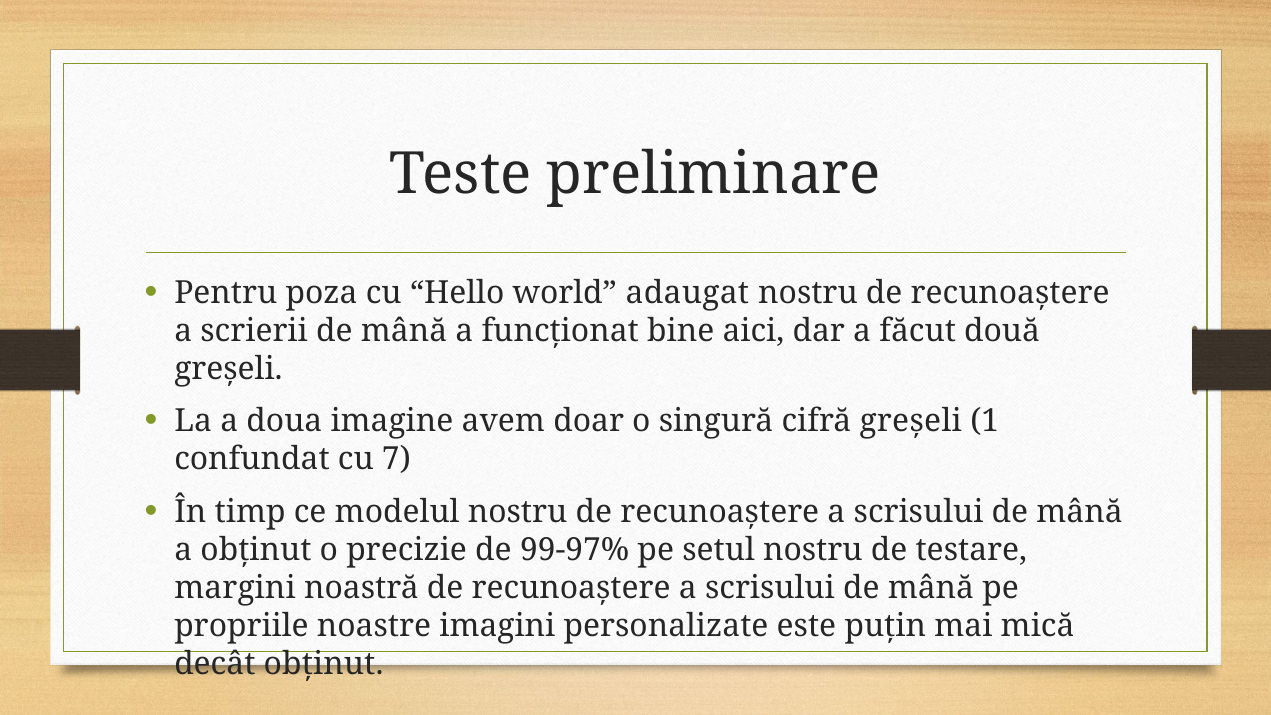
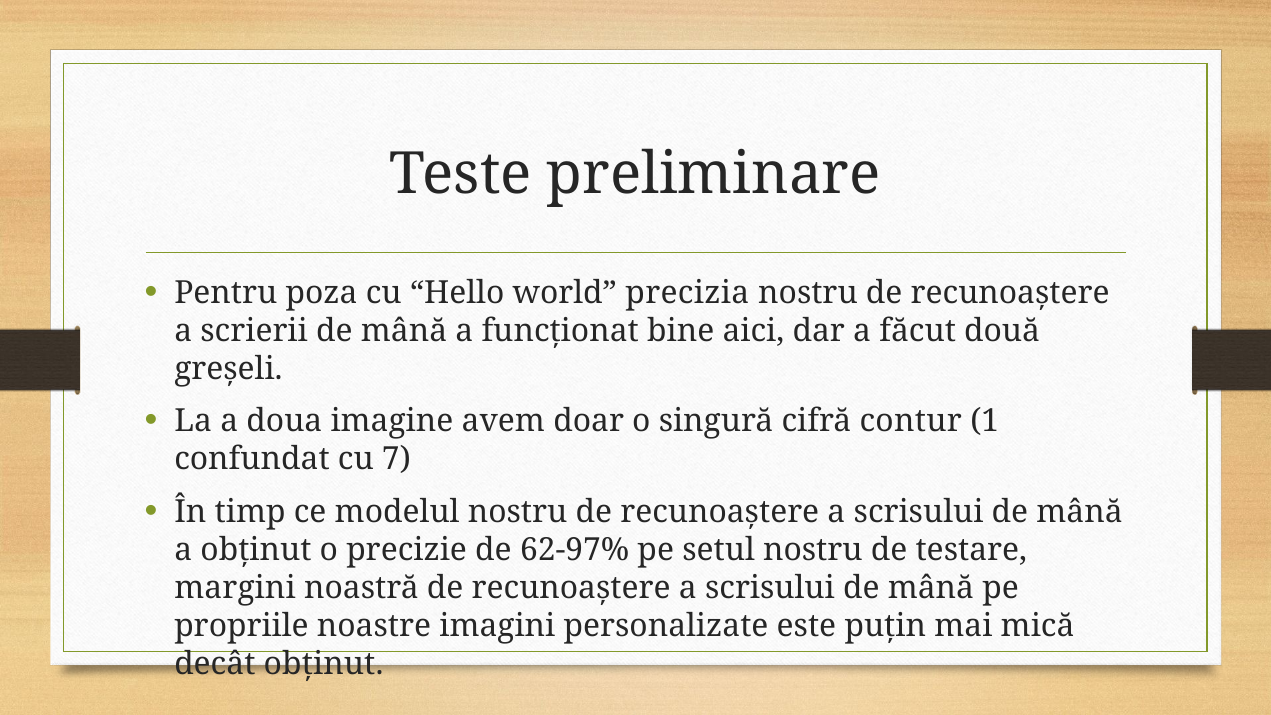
adaugat: adaugat -> precizia (687, 293)
cifră greșeli: greșeli -> contur (911, 421)
99-97%: 99-97% -> 62-97% (575, 550)
